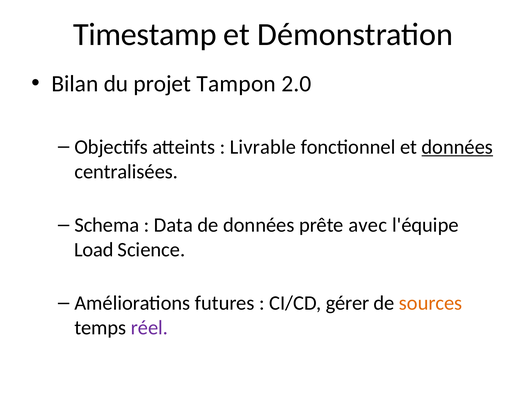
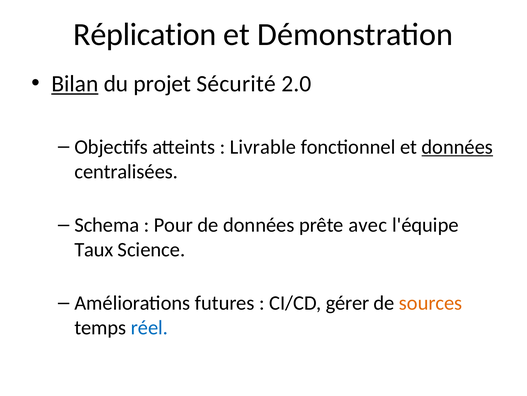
Timestamp: Timestamp -> Réplication (145, 35)
Bilan underline: none -> present (75, 84)
Tampon: Tampon -> Sécurité (236, 84)
Data: Data -> Pour (173, 225)
Load: Load -> Taux (94, 249)
réel colour: purple -> blue (149, 327)
